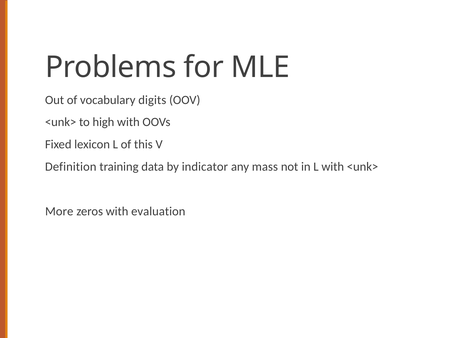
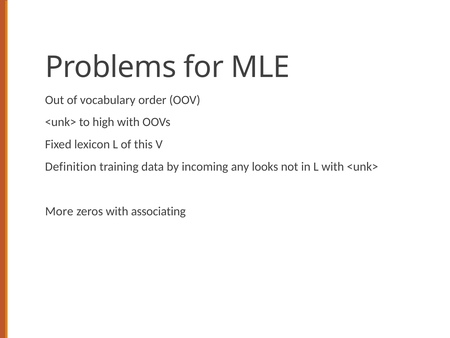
digits: digits -> order (152, 100)
indicator: indicator -> incoming (205, 167)
mass: mass -> looks (265, 167)
evaluation: evaluation -> associating (158, 211)
